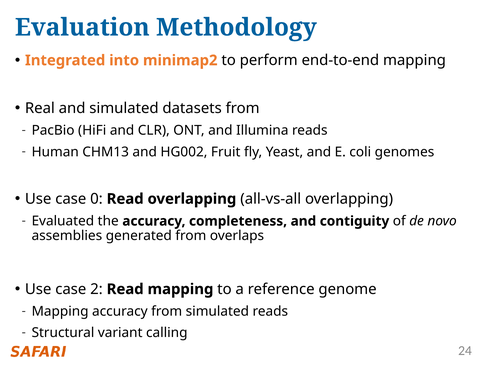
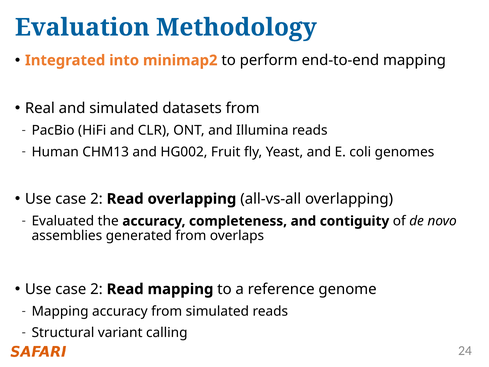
0: 0 -> 2 (96, 199)
